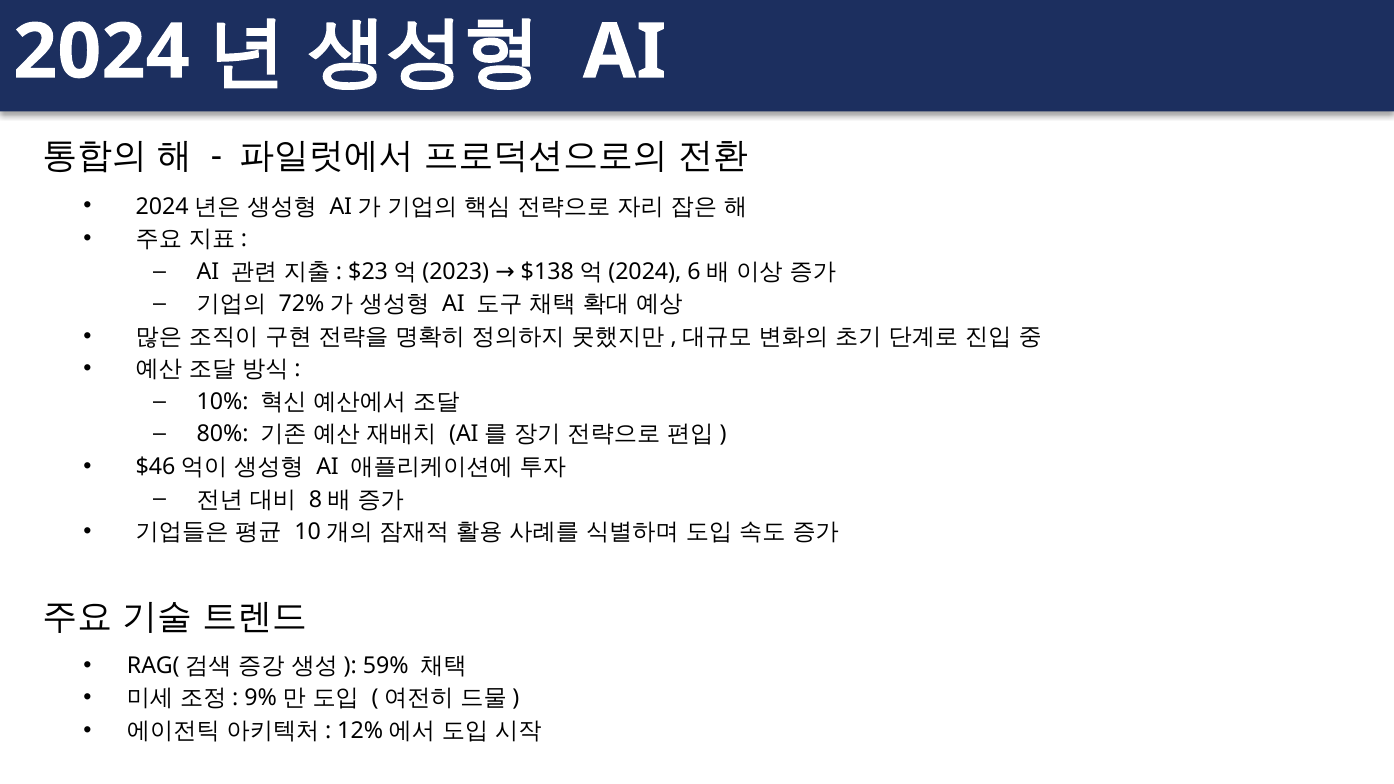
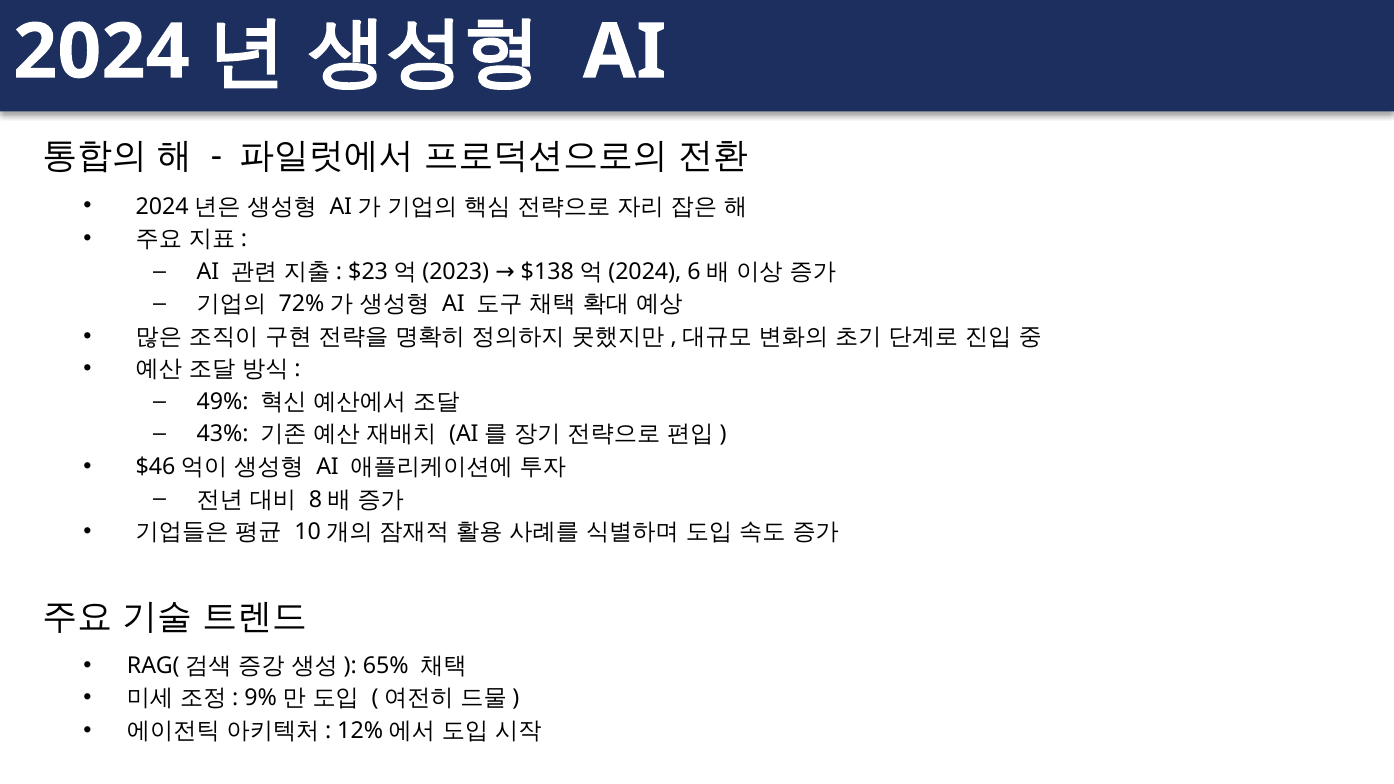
10%: 10% -> 49% (223, 402)
80%: 80% -> 43% (223, 434)
59%: 59% -> 65% (386, 666)
